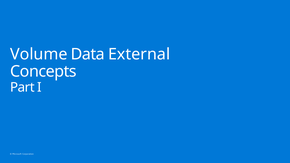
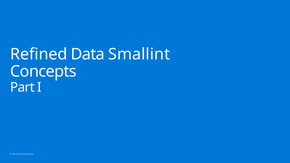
Volume: Volume -> Refined (39, 54)
External: External -> Smallint (139, 54)
